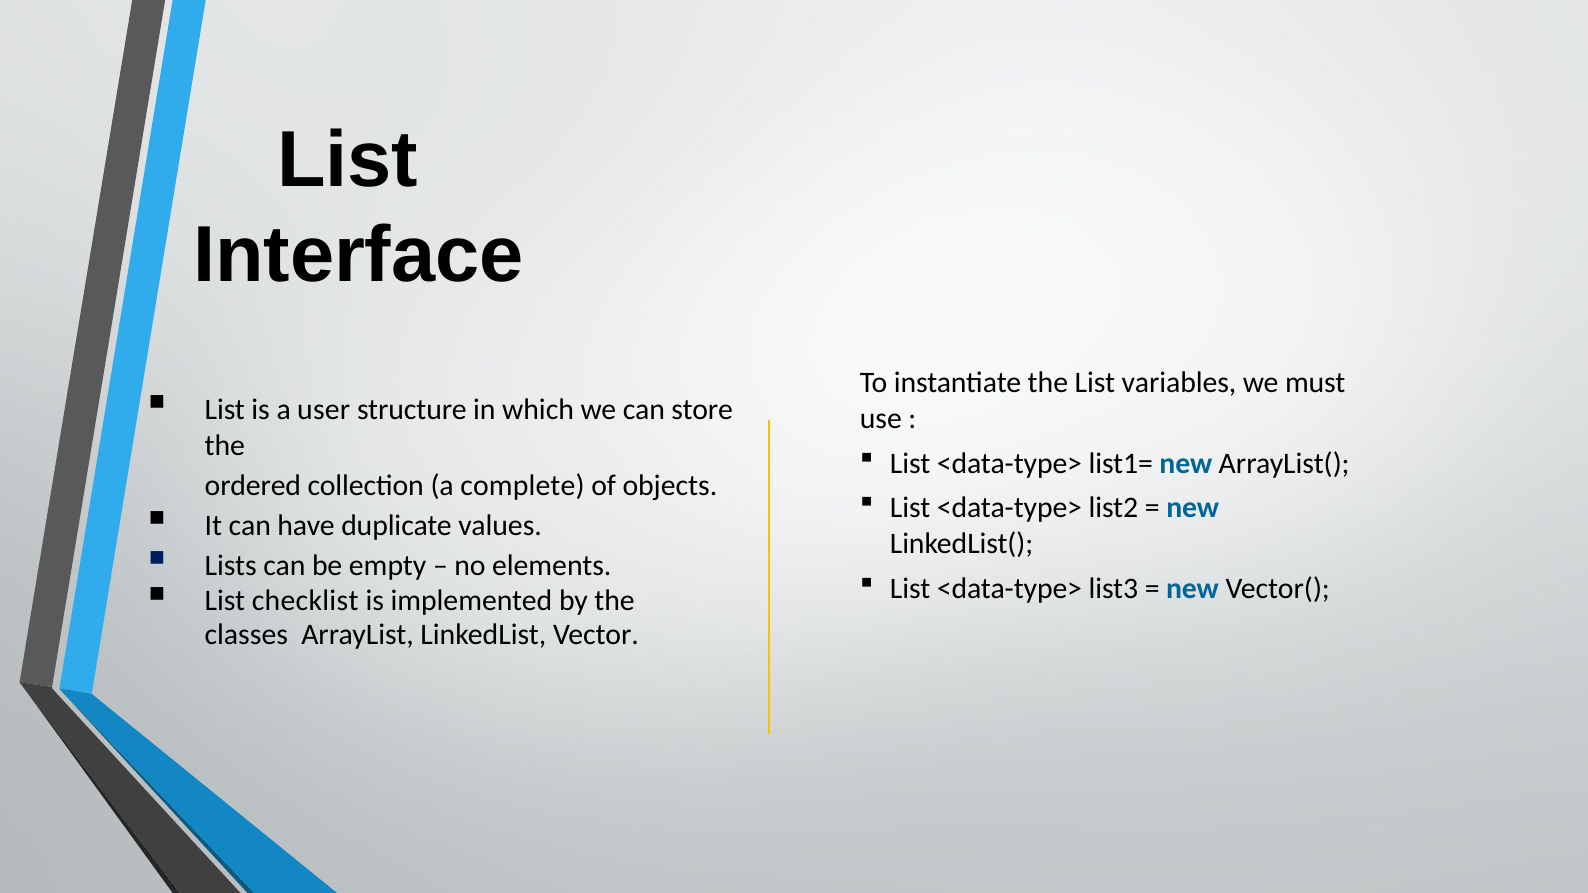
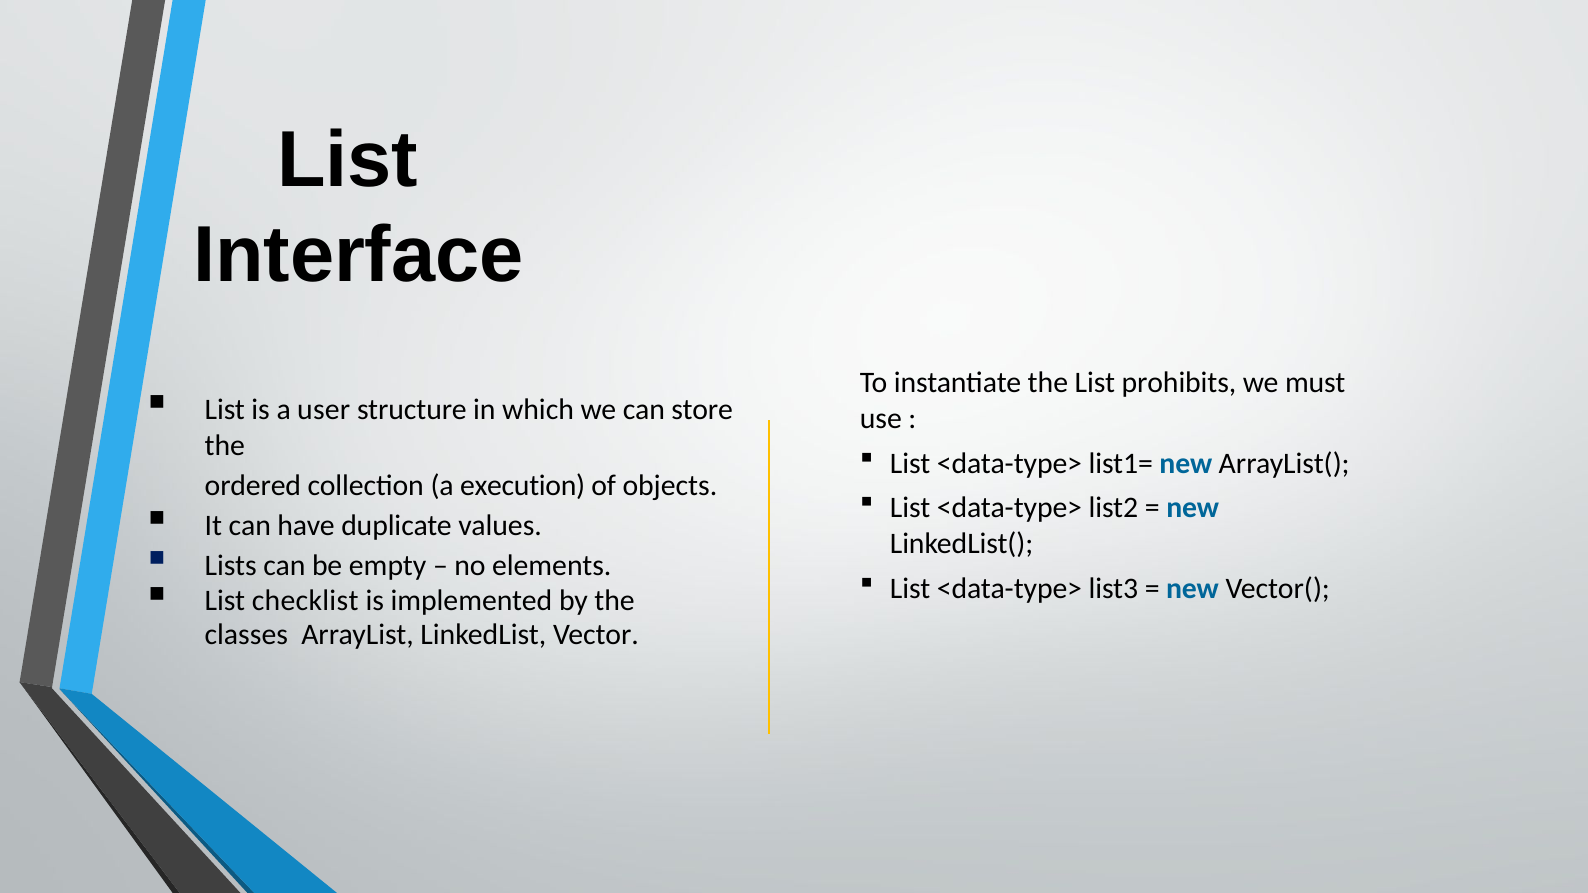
variables: variables -> prohibits (1179, 383)
complete: complete -> execution (523, 486)
